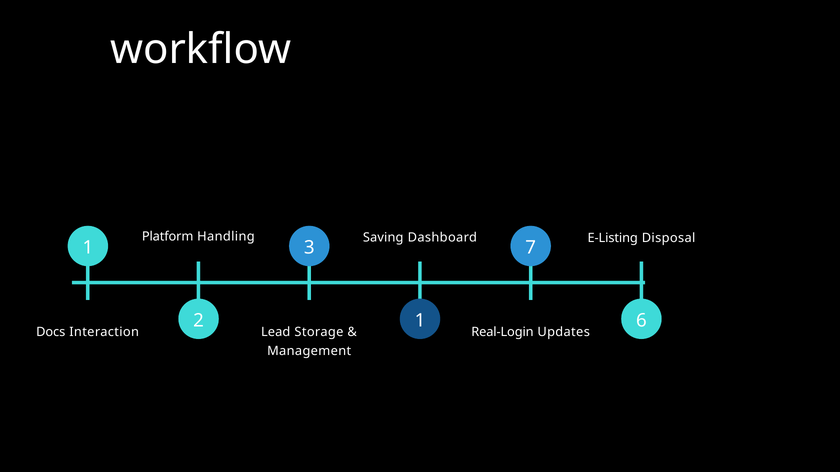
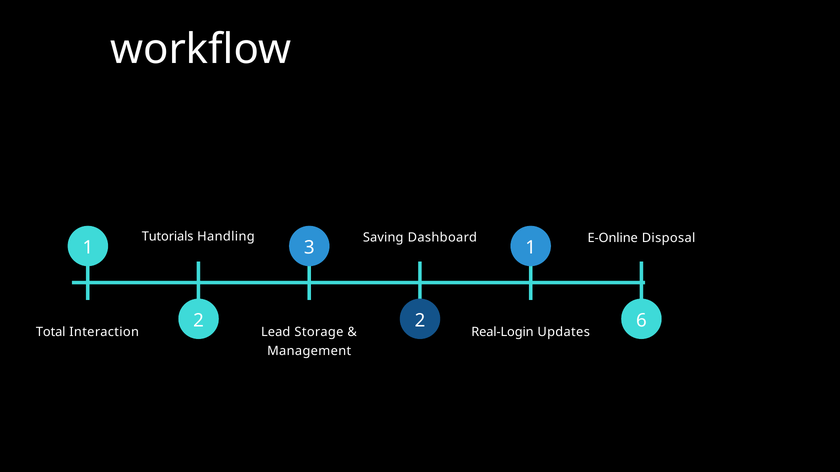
Platform: Platform -> Tutorials (168, 237)
E-Listing: E-Listing -> E-Online (613, 238)
3 7: 7 -> 1 (531, 248)
2 1: 1 -> 2 (420, 321)
Docs: Docs -> Total (51, 332)
